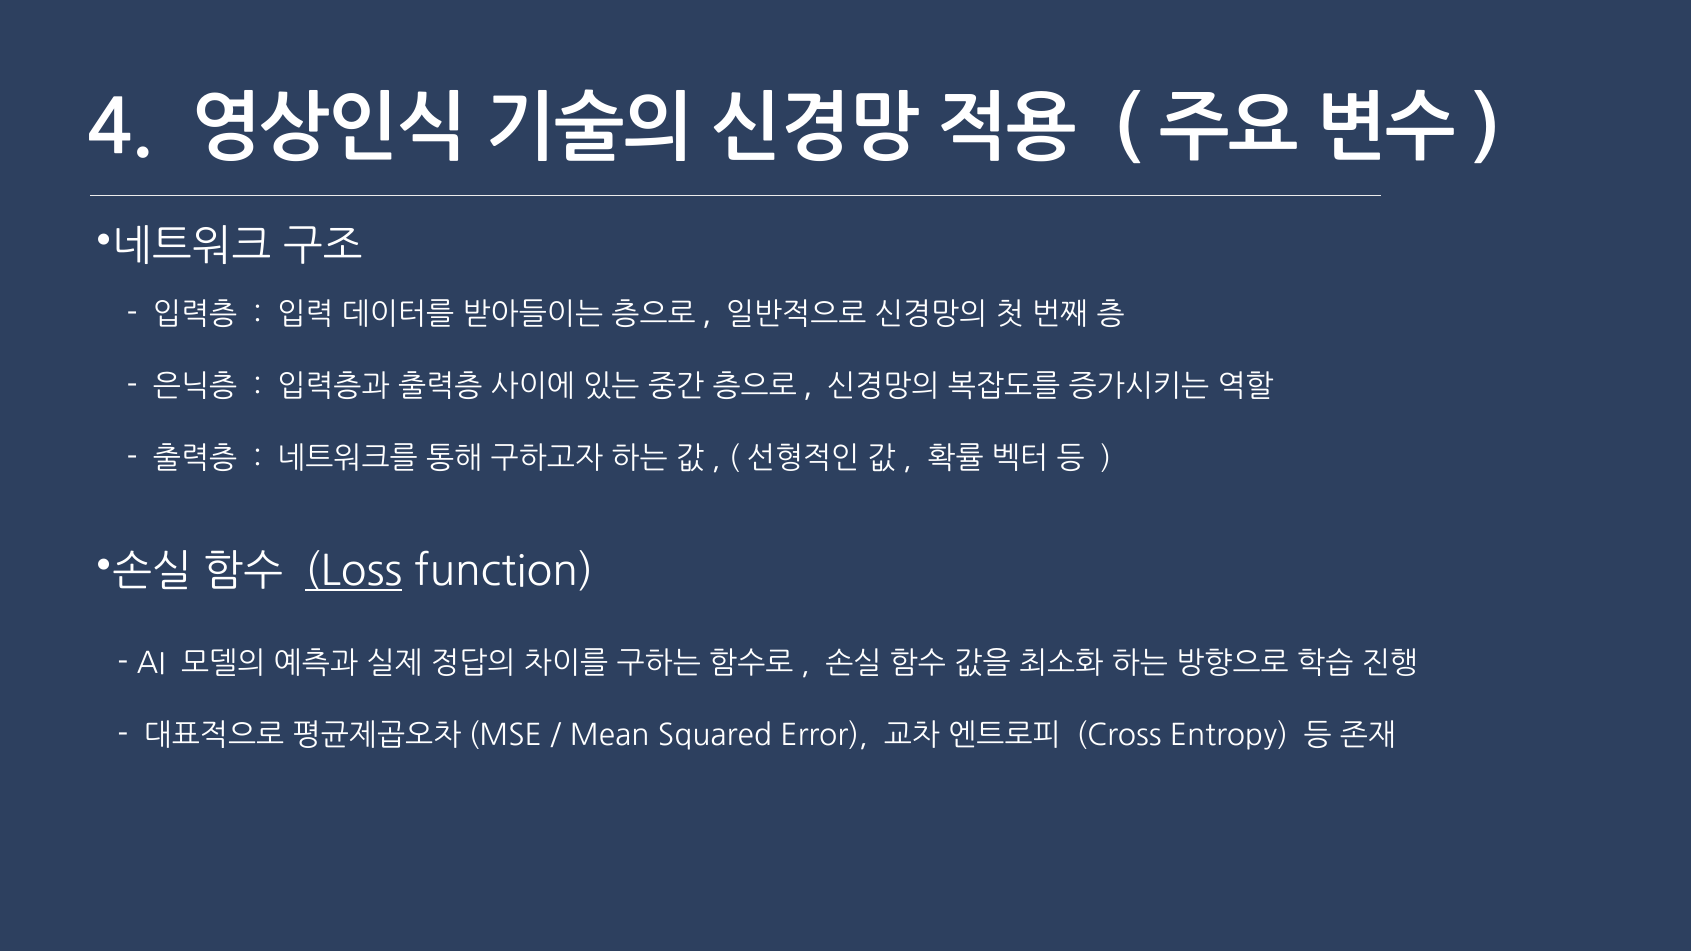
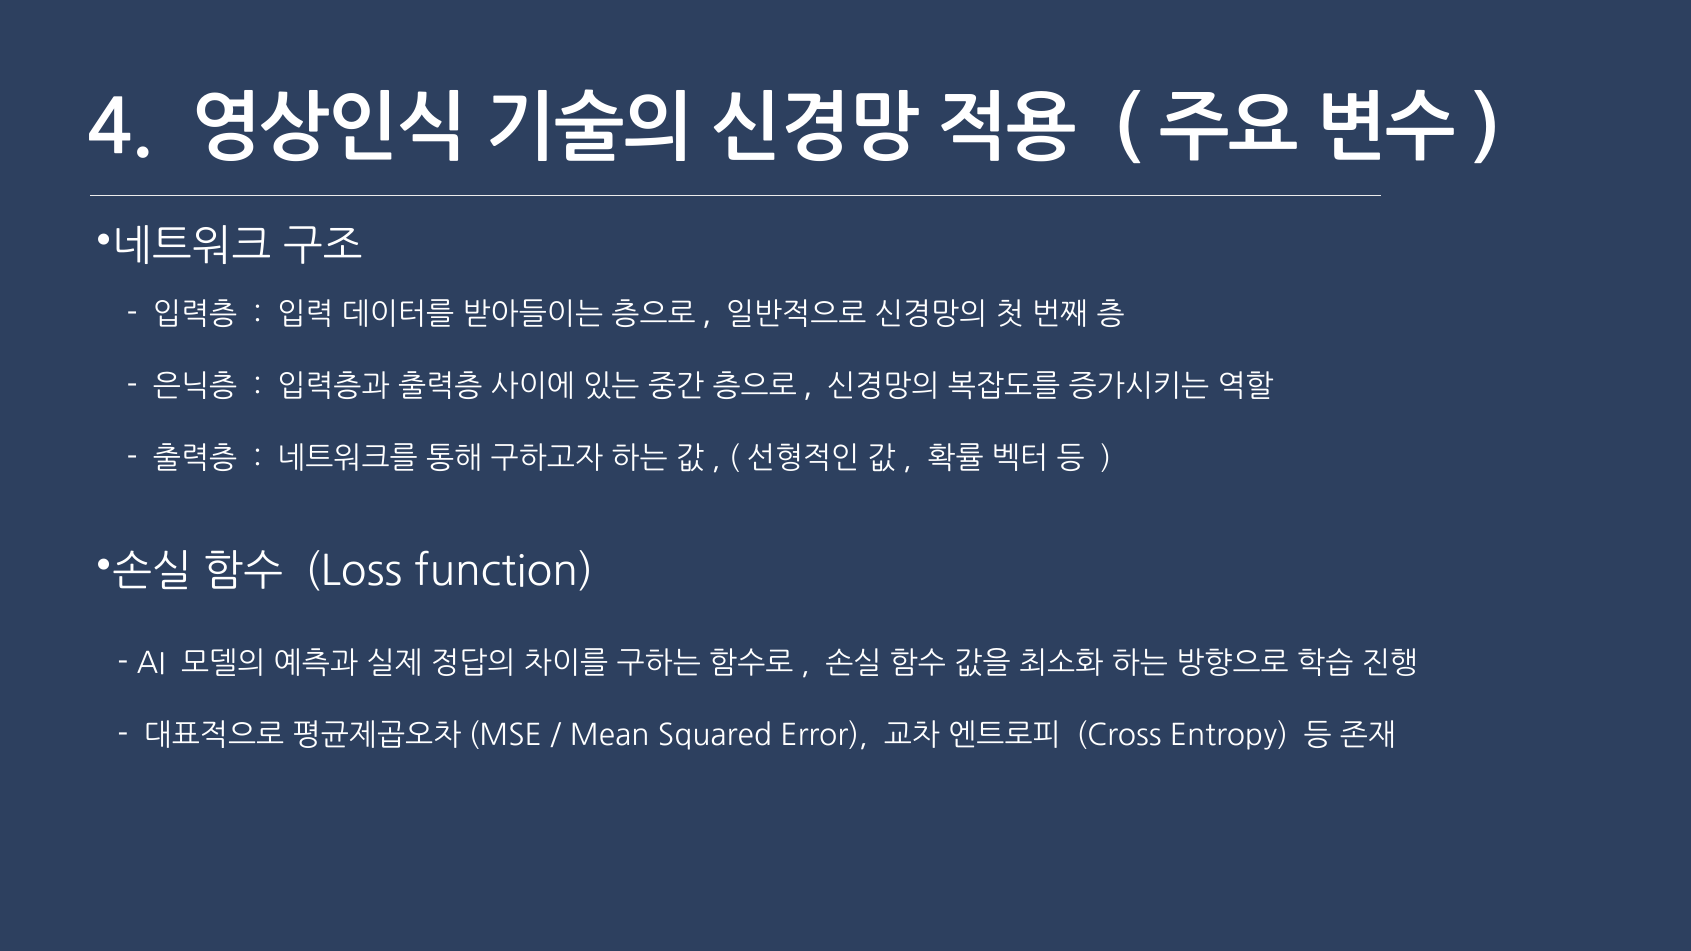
Loss underline: present -> none (354, 572)
